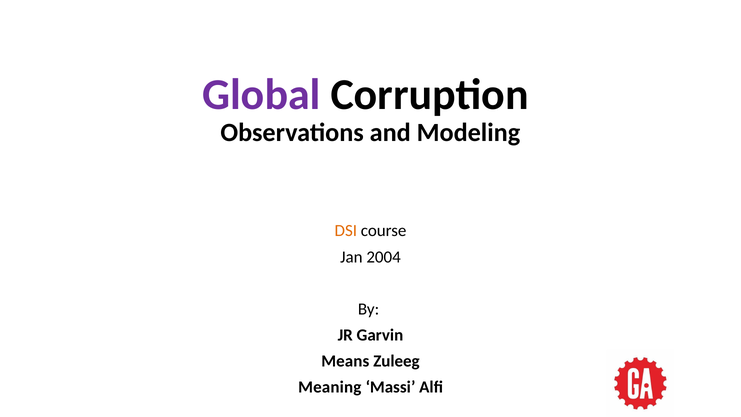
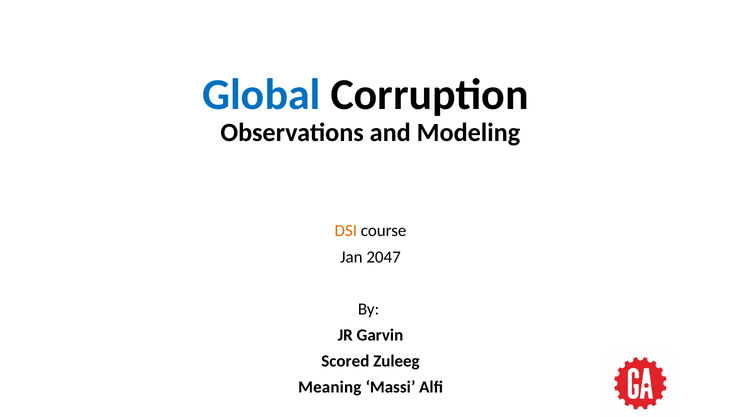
Global colour: purple -> blue (261, 94)
2004: 2004 -> 2047 (384, 257)
Means: Means -> Scored (345, 361)
